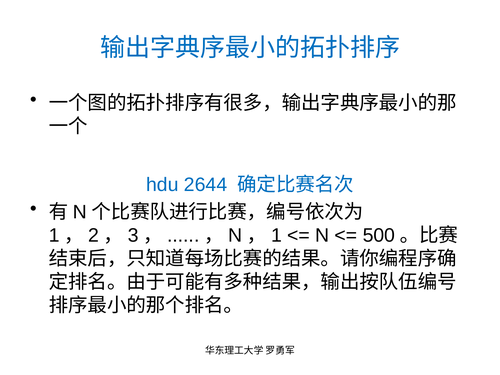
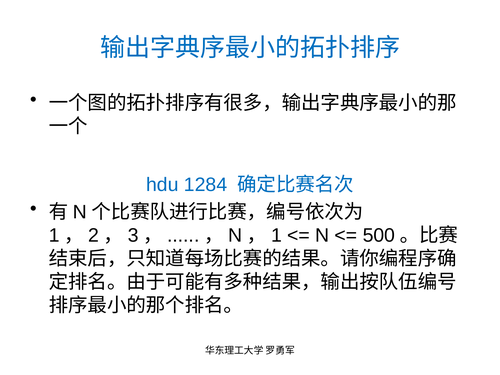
2644: 2644 -> 1284 (206, 185)
